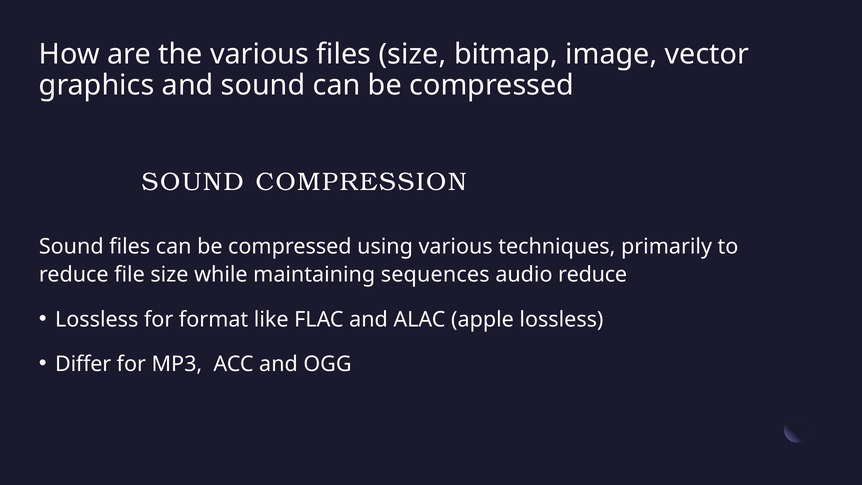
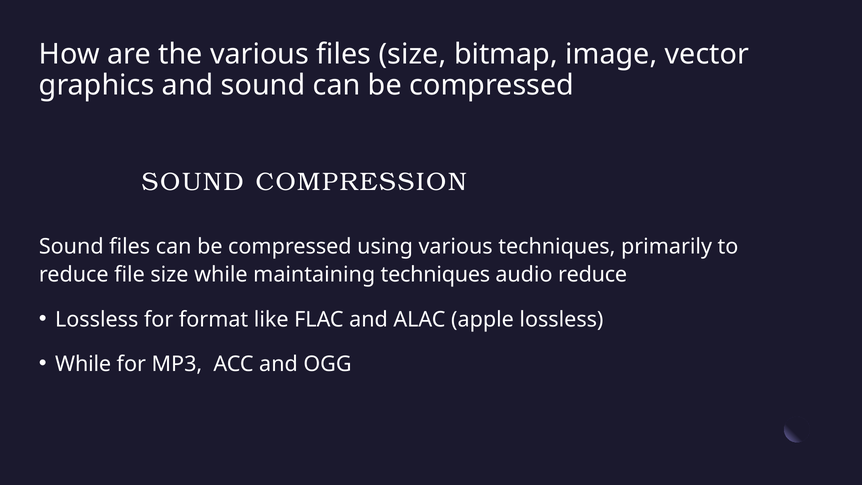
maintaining sequences: sequences -> techniques (435, 275)
Differ: Differ -> While (83, 364)
